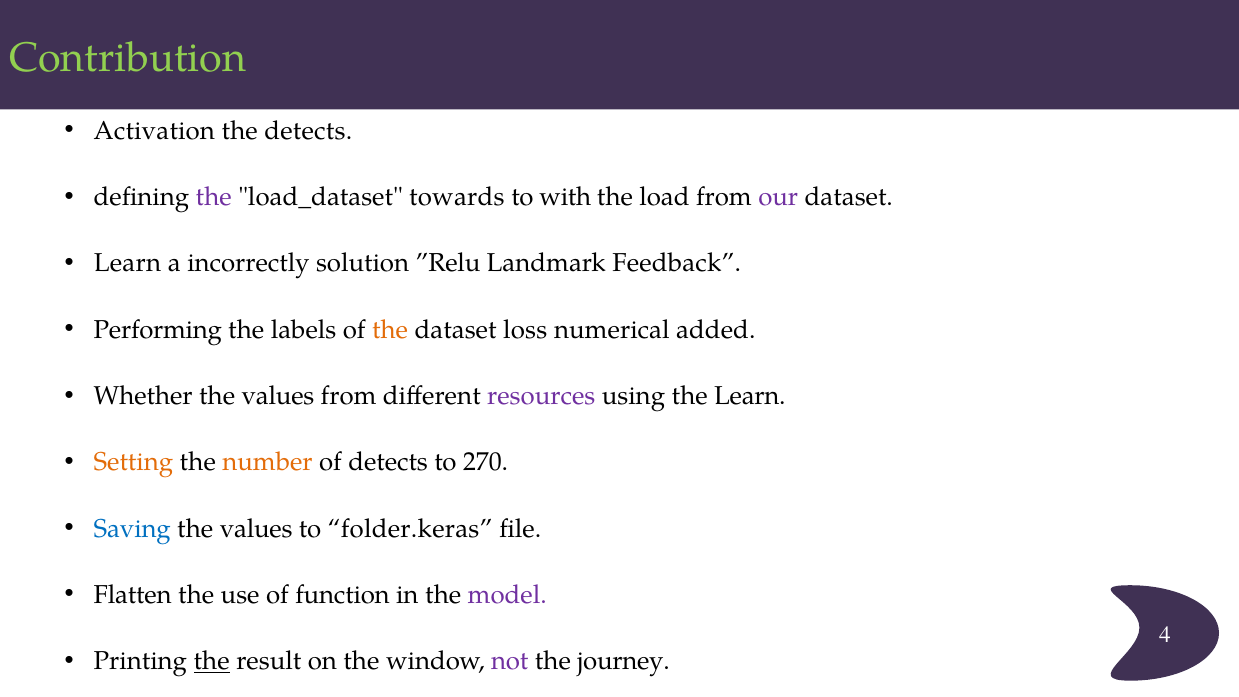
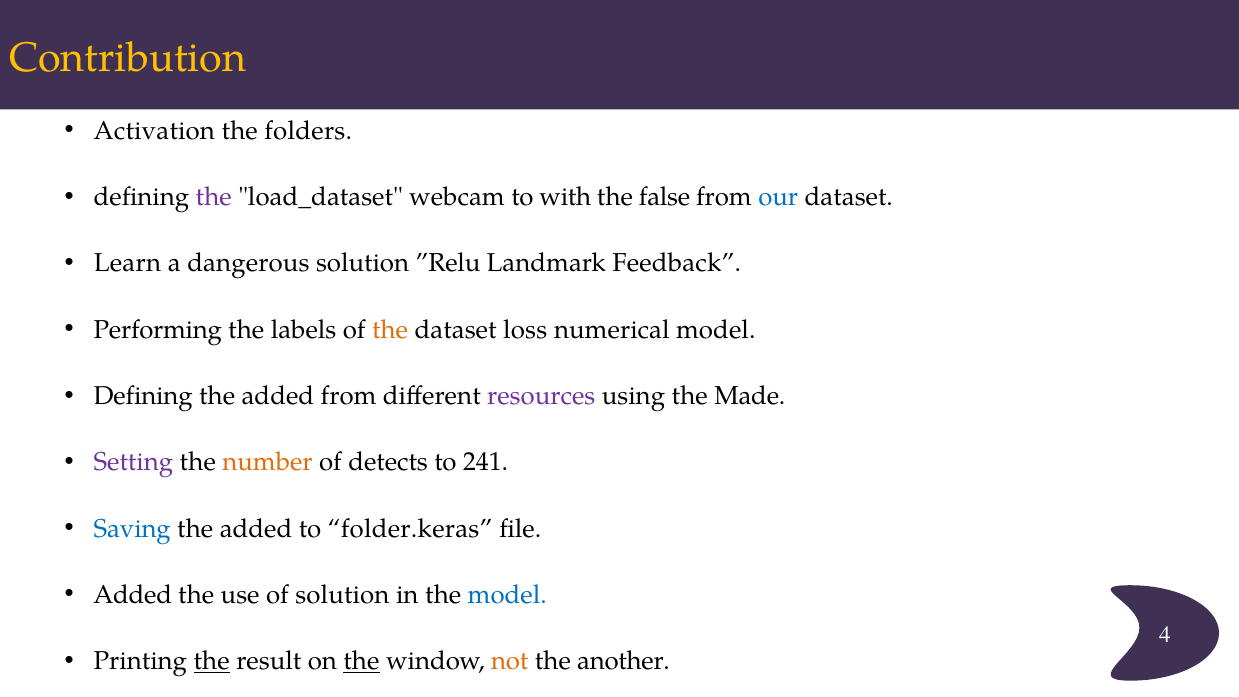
Contribution colour: light green -> yellow (128, 58)
the detects: detects -> folders (308, 131)
towards: towards -> webcam (457, 197)
load: load -> false (665, 197)
our colour: purple -> blue (778, 197)
incorrectly: incorrectly -> dangerous (248, 263)
numerical added: added -> model (716, 330)
Whether: Whether -> Defining (143, 396)
values: values -> added (278, 396)
the Learn: Learn -> Made (750, 396)
Setting colour: orange -> purple (133, 462)
270: 270 -> 241 (486, 462)
values: values -> added (256, 529)
Flatten: Flatten -> Added (133, 595)
of function: function -> solution (342, 595)
model colour: purple -> blue (507, 595)
the underline: none -> present (361, 661)
not colour: purple -> orange (510, 661)
journey: journey -> another (624, 661)
